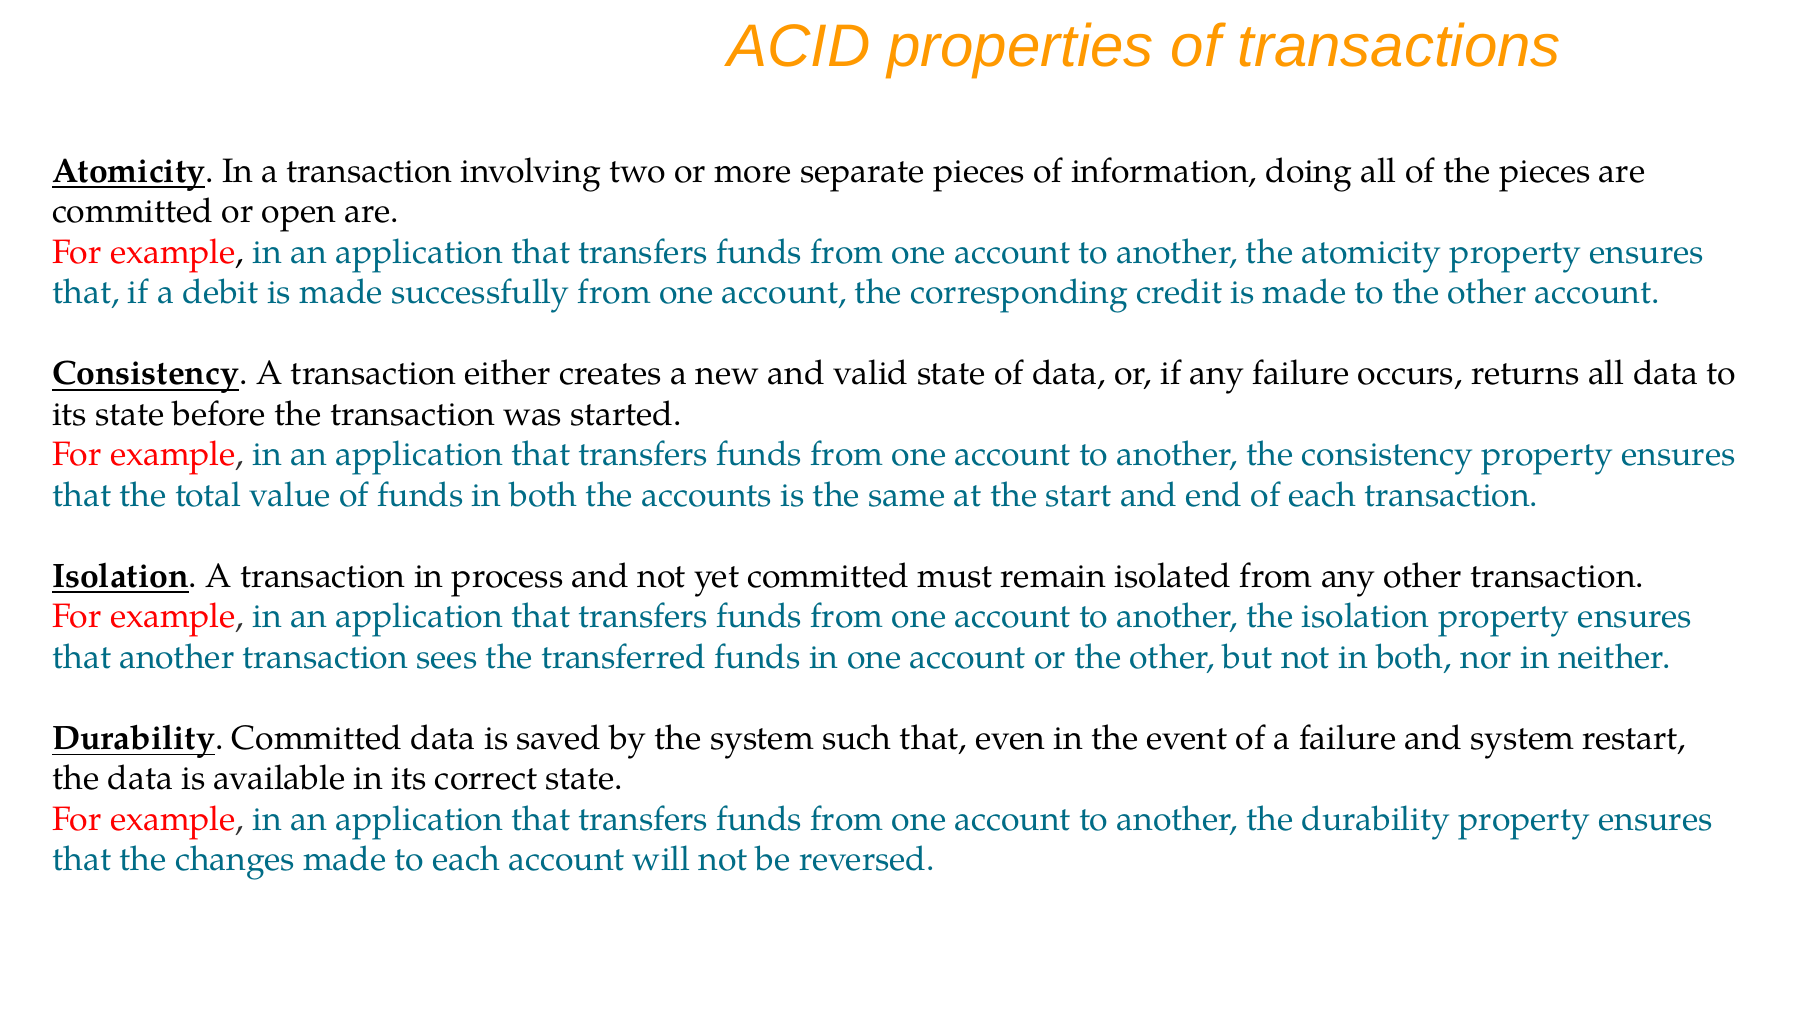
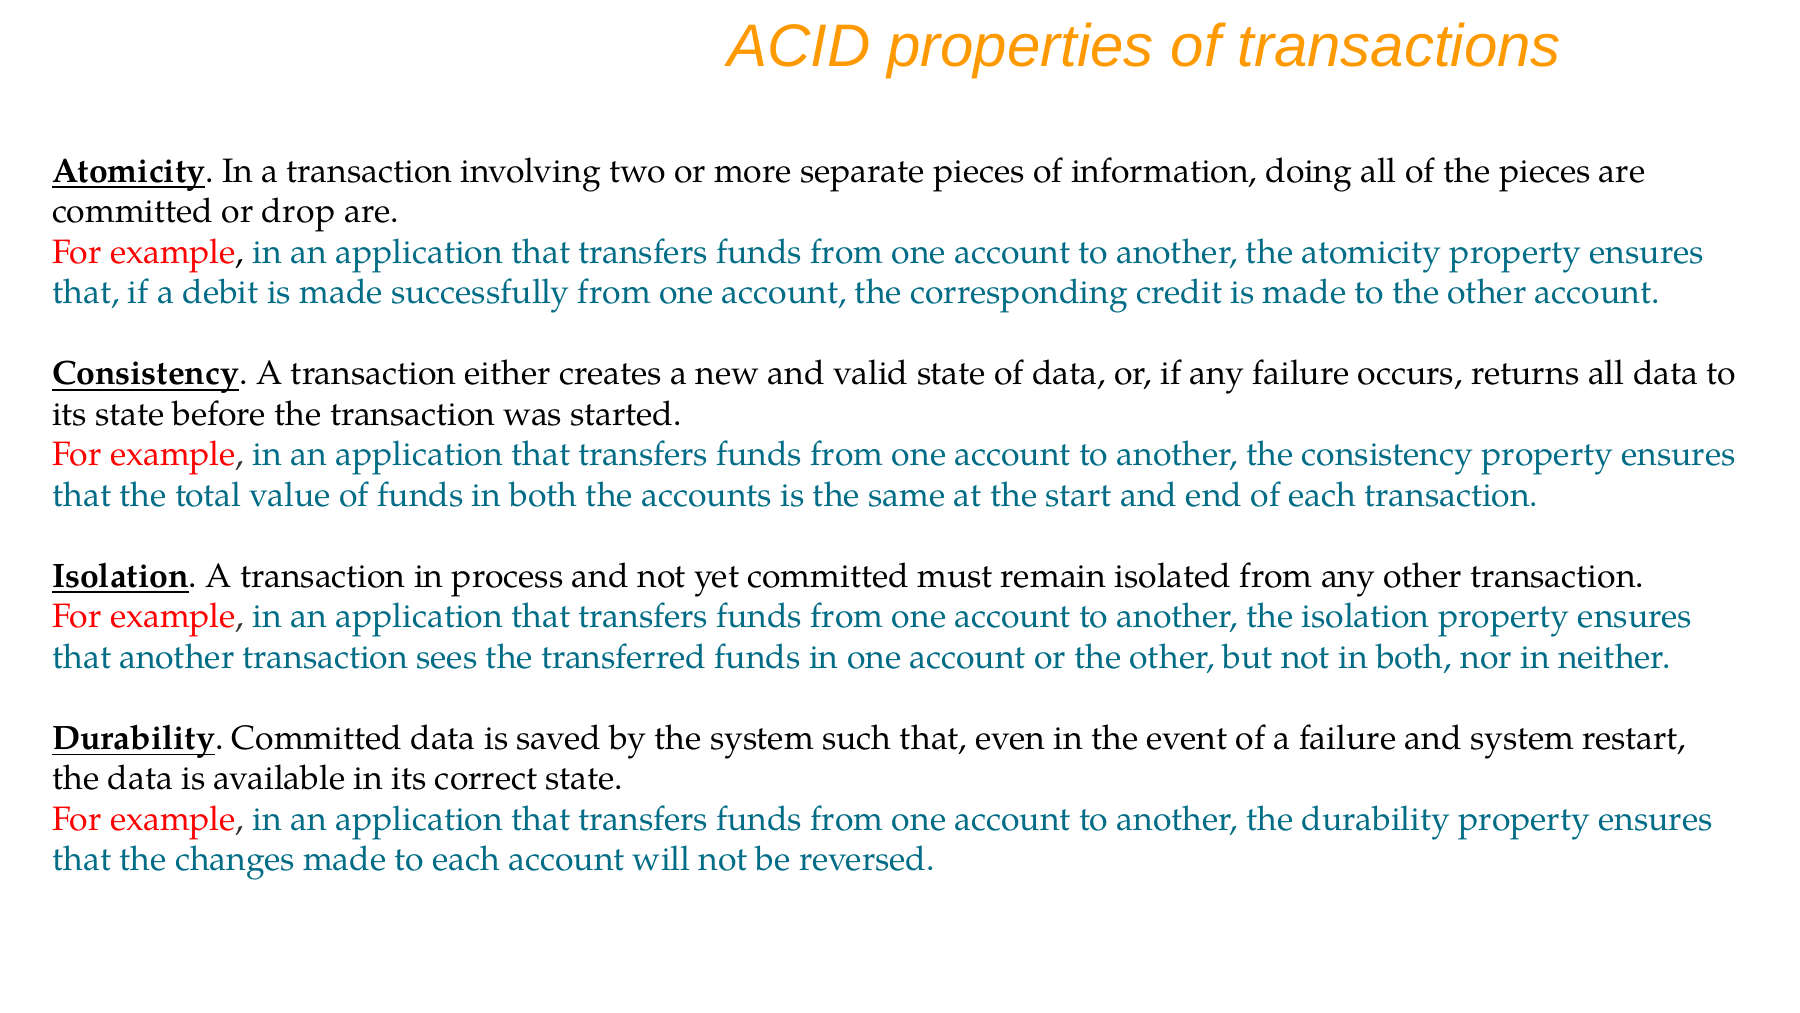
open: open -> drop (299, 211)
